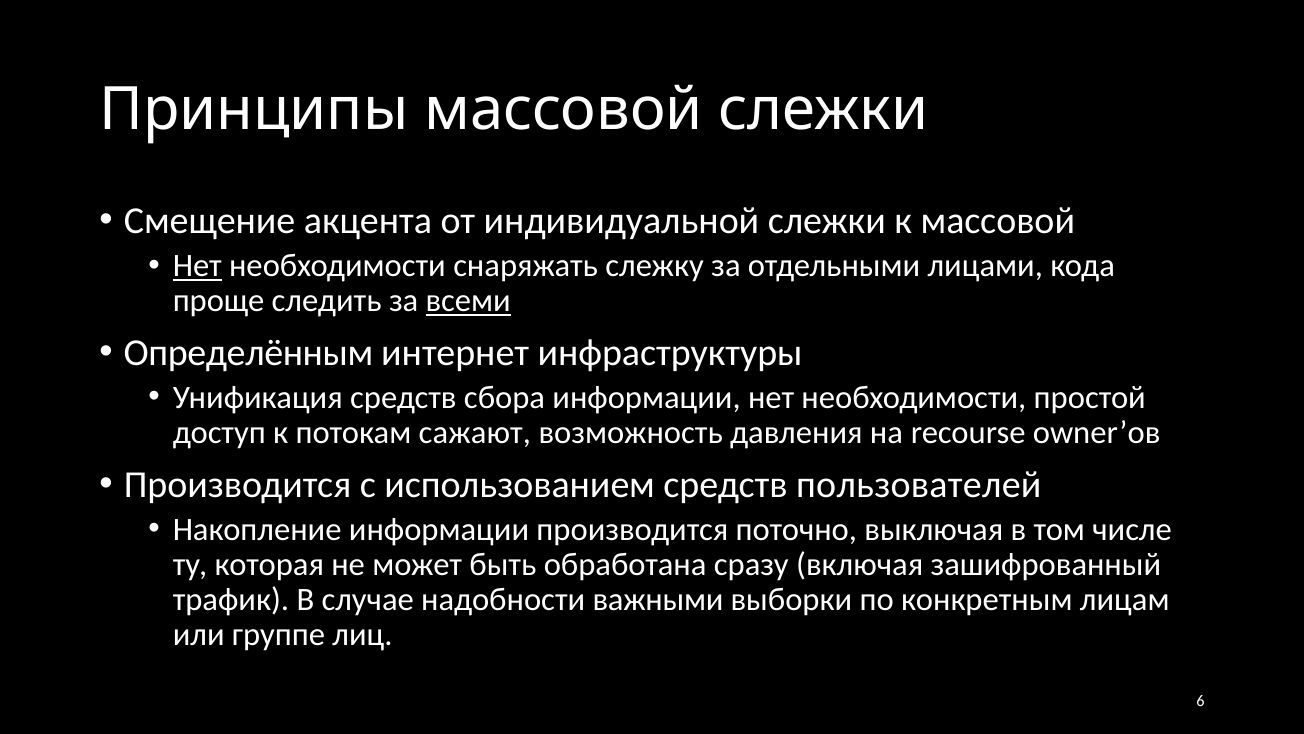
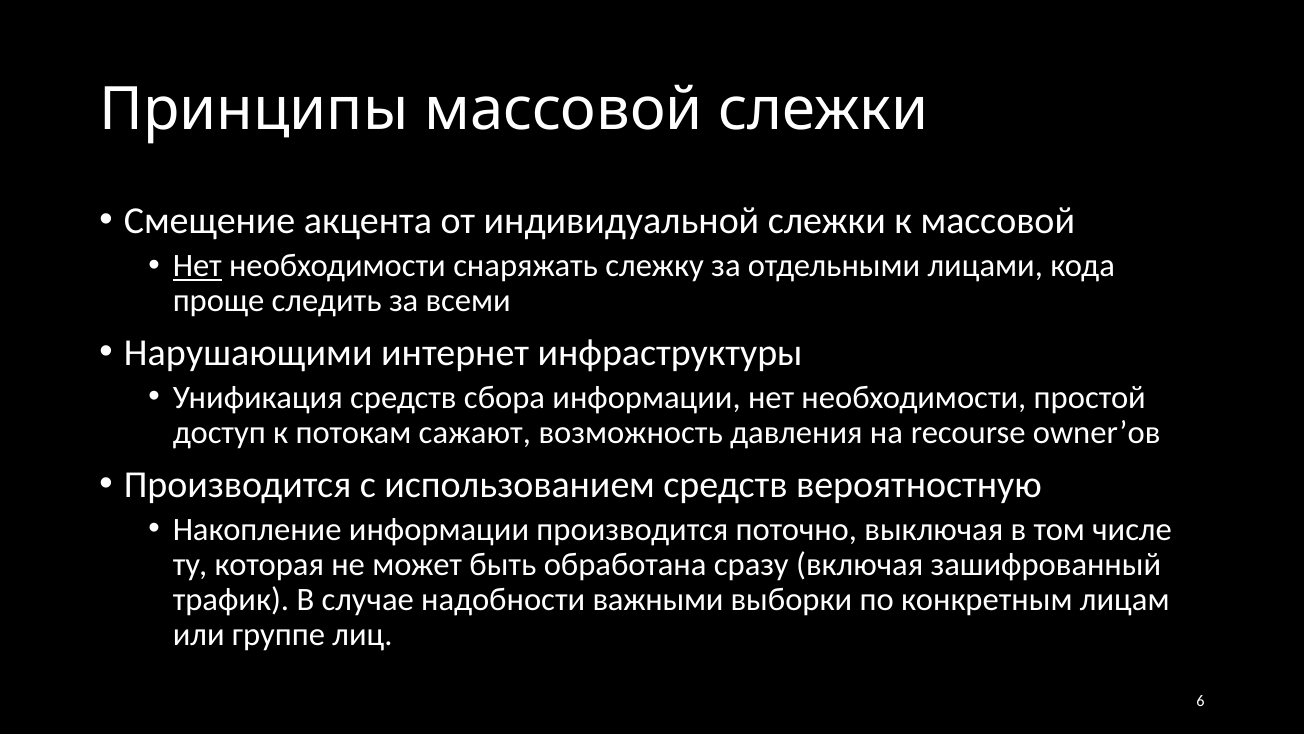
всеми underline: present -> none (468, 301)
Определённым: Определённым -> Нарушающими (248, 352)
пользователей: пользователей -> вероятностную (919, 484)
